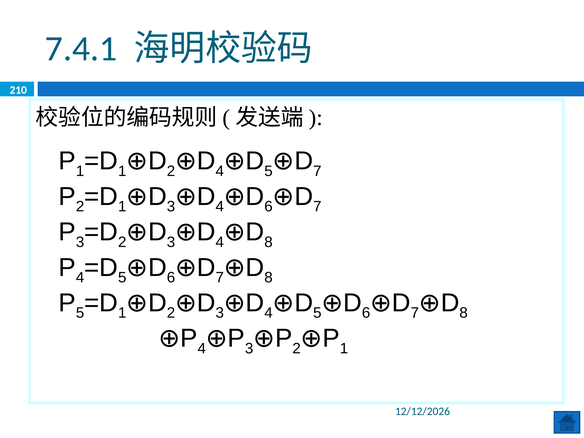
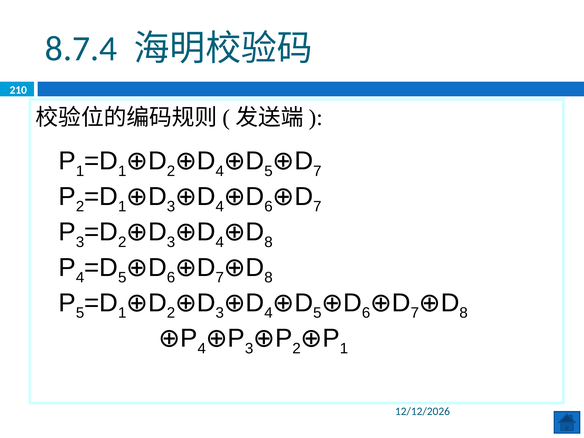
7.4.1: 7.4.1 -> 8.7.4 (81, 49)
